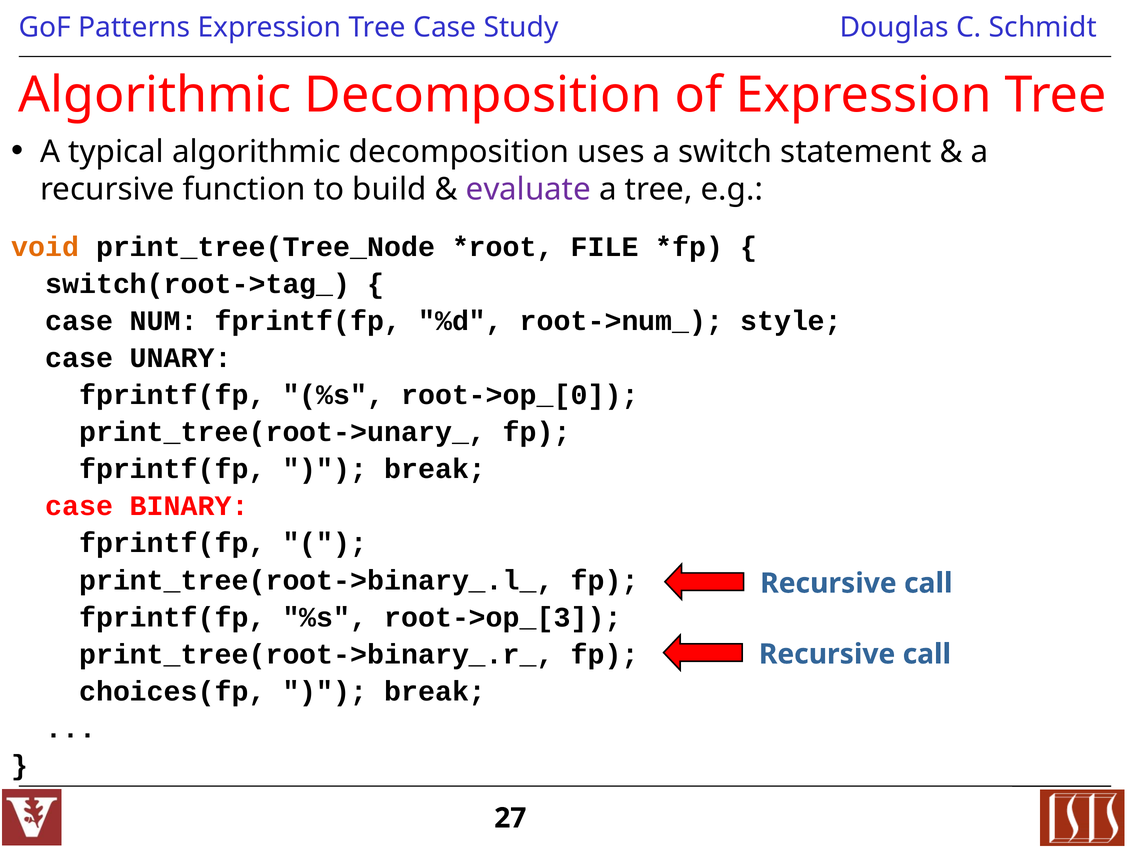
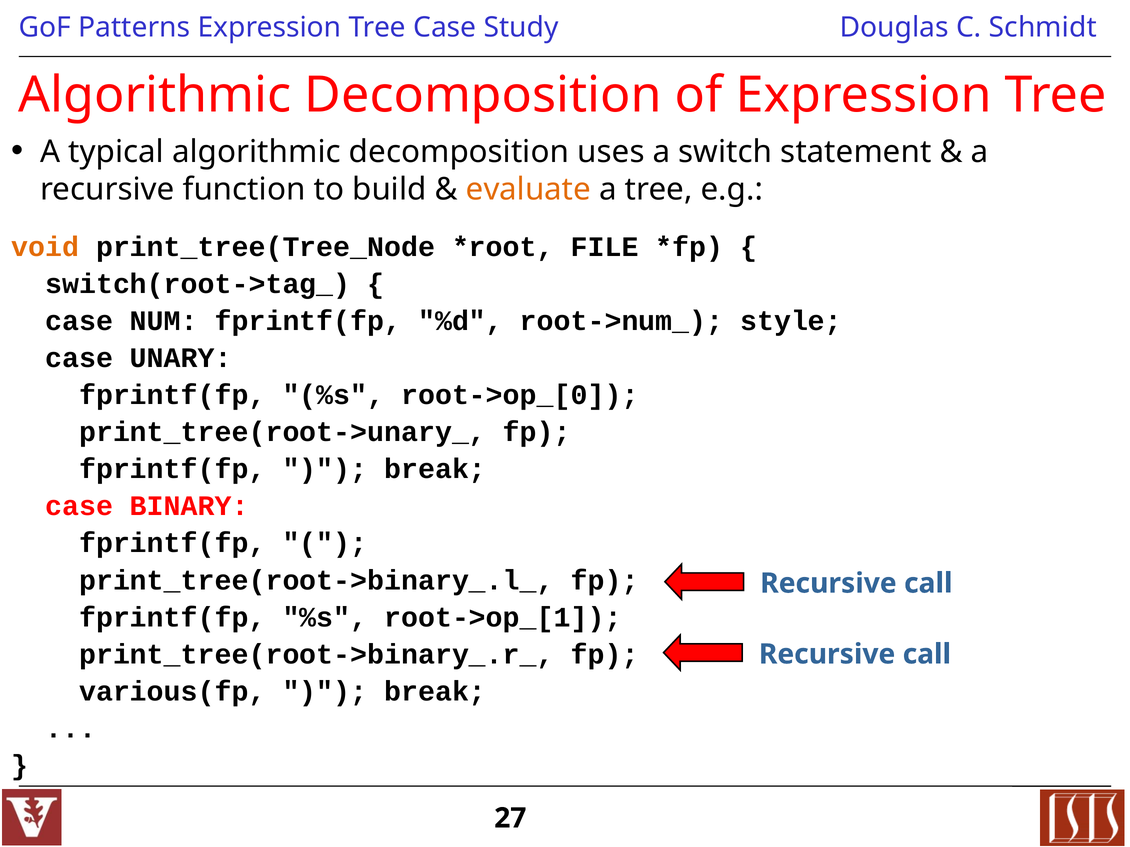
evaluate colour: purple -> orange (528, 189)
root->op_[3: root->op_[3 -> root->op_[1 (503, 618)
choices(fp: choices(fp -> various(fp (172, 692)
